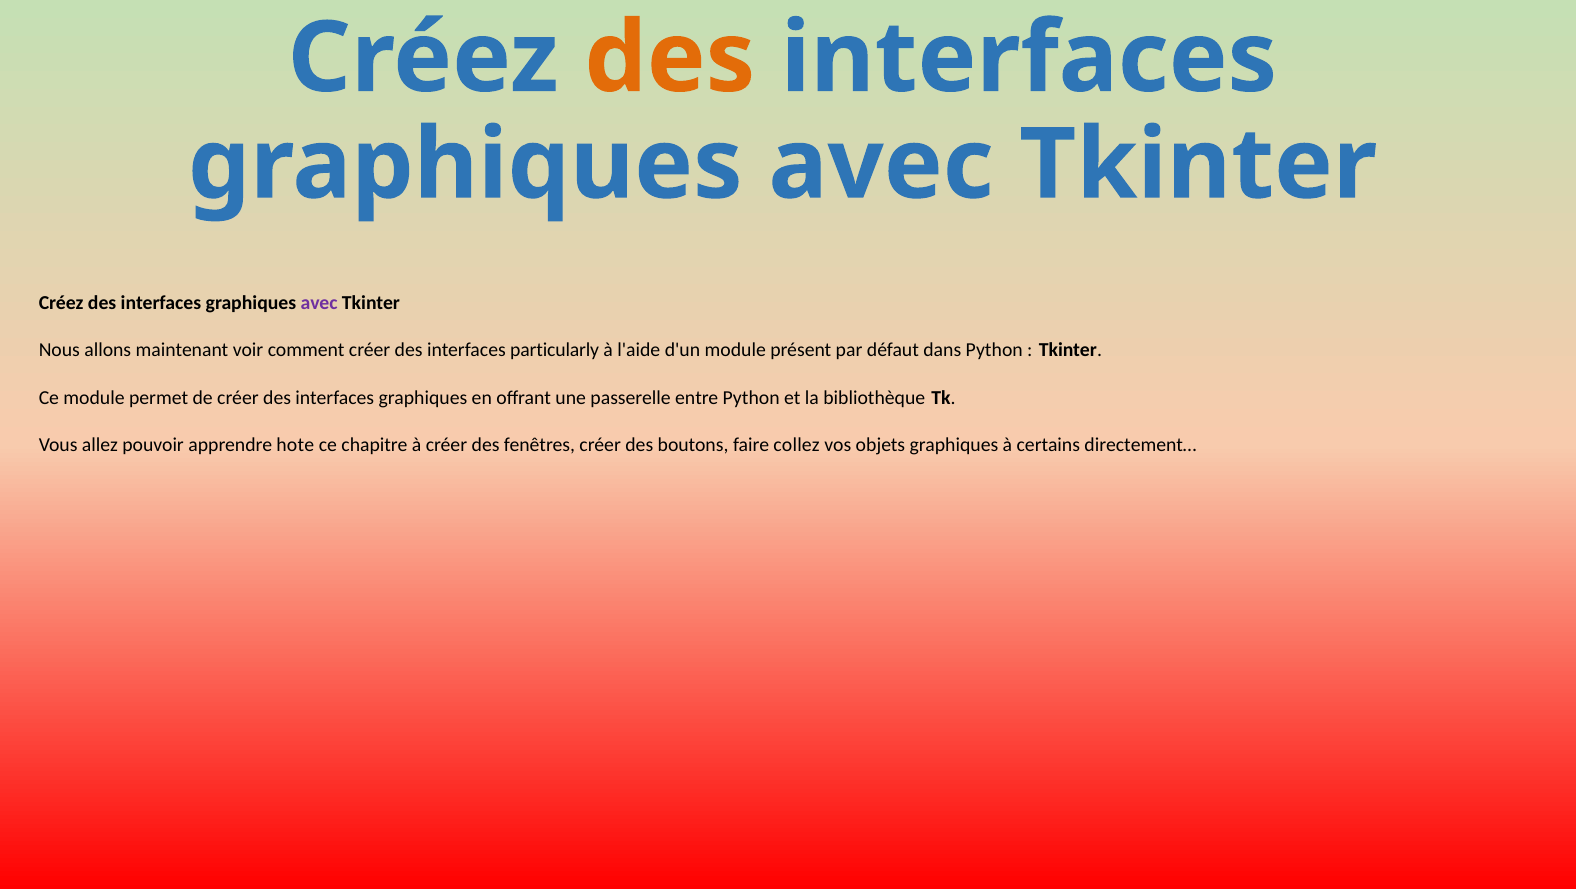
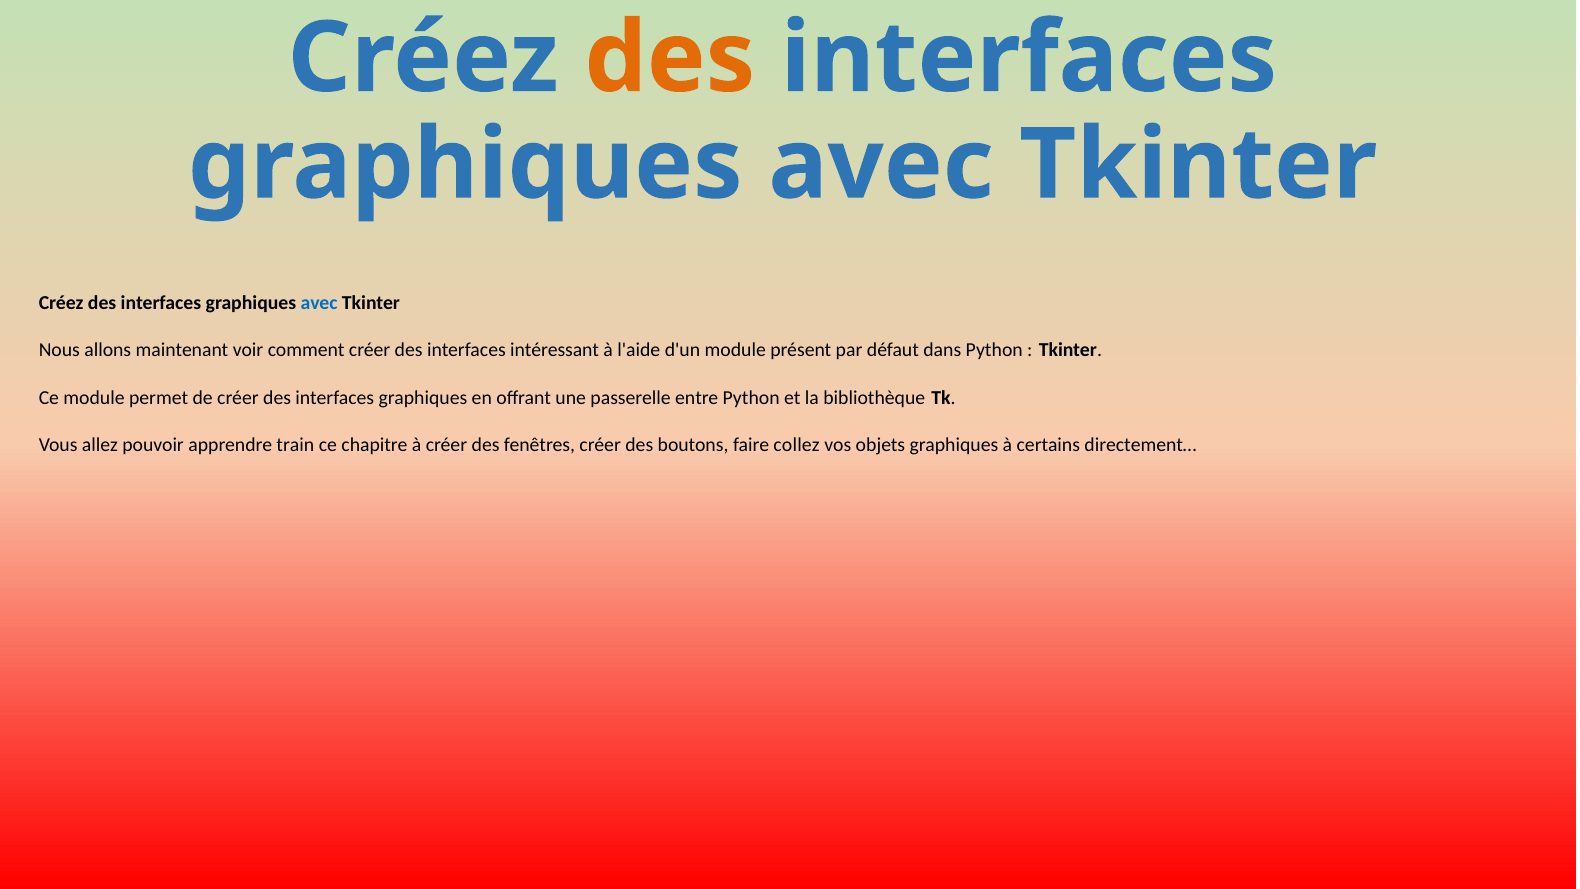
avec colour: purple -> blue (319, 303)
particularly: particularly -> intéressant (555, 350)
hote: hote -> train (295, 445)
